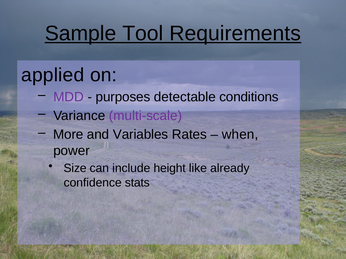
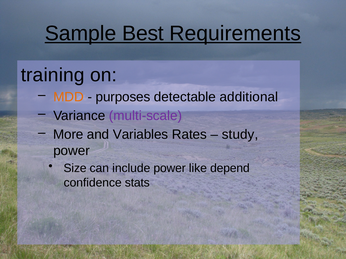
Tool: Tool -> Best (143, 33)
applied: applied -> training (53, 75)
MDD colour: purple -> orange (69, 97)
conditions: conditions -> additional (249, 97)
when: when -> study (240, 135)
include height: height -> power (170, 169)
already: already -> depend (230, 169)
